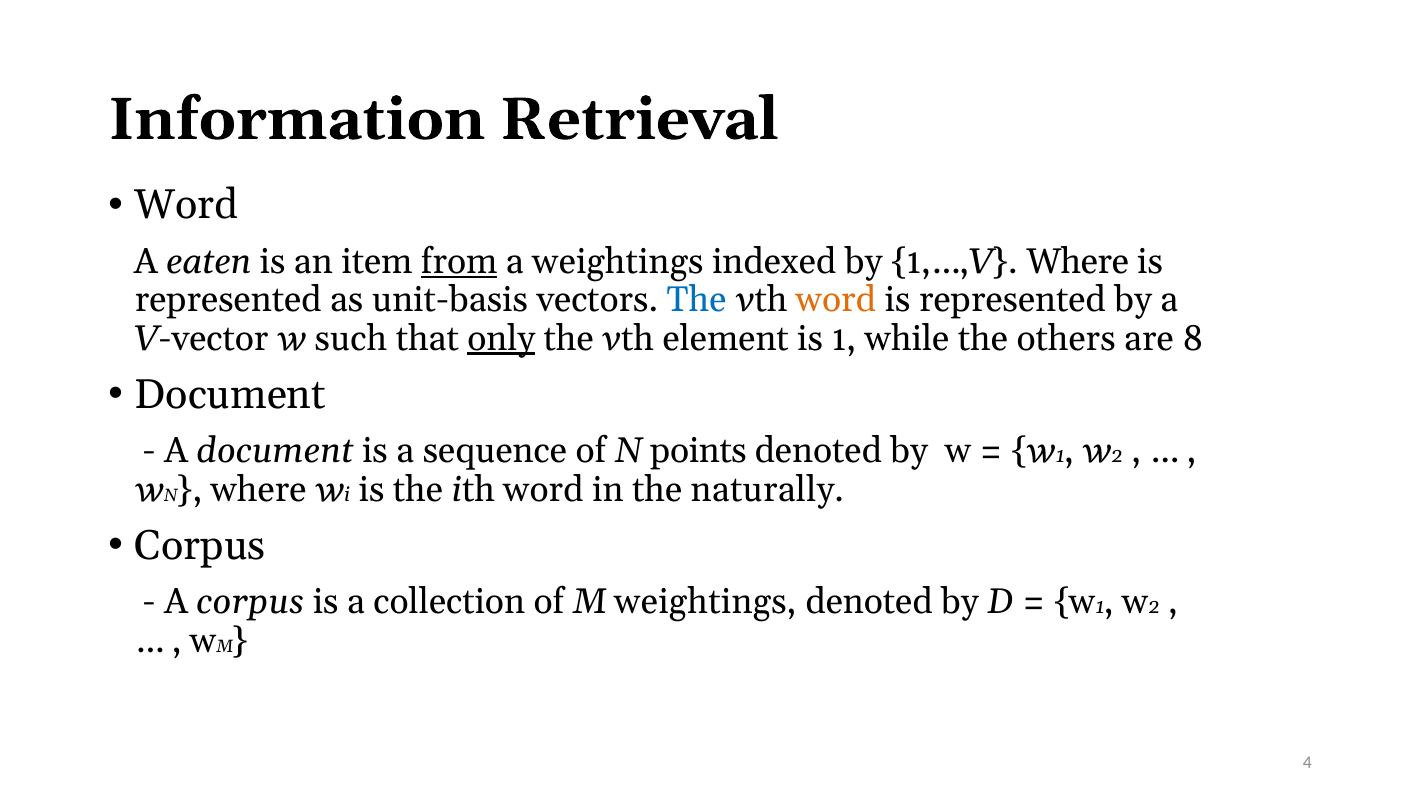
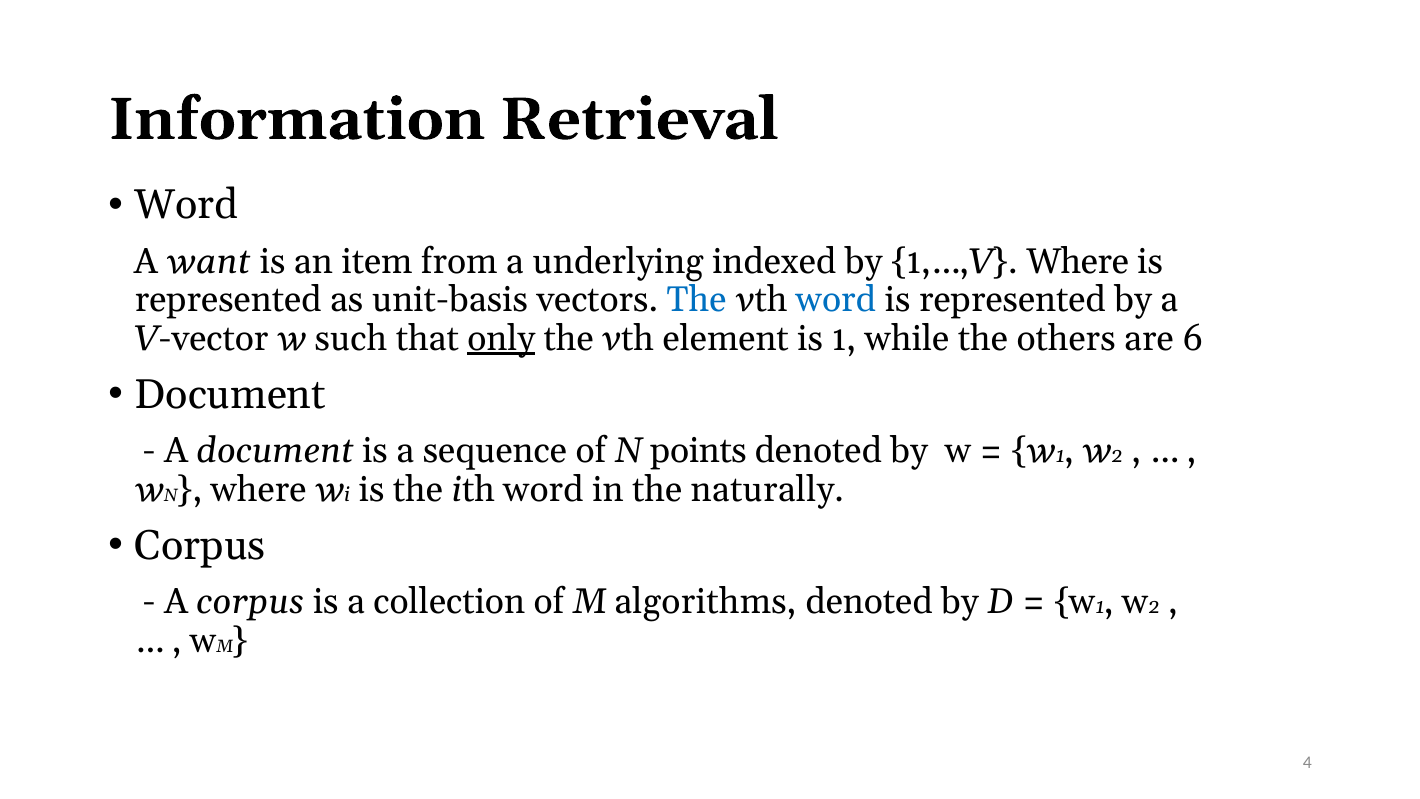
eaten: eaten -> want (208, 262)
from underline: present -> none (459, 262)
a weightings: weightings -> underlying (618, 262)
word colour: orange -> blue (836, 300)
8: 8 -> 6 (1193, 338)
M weightings: weightings -> algorithms (705, 602)
